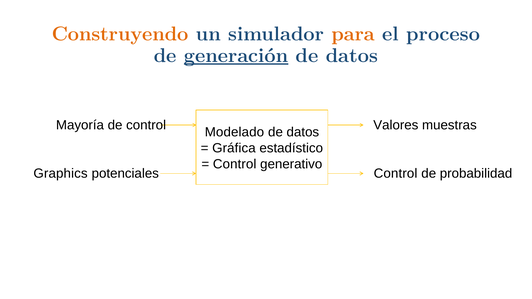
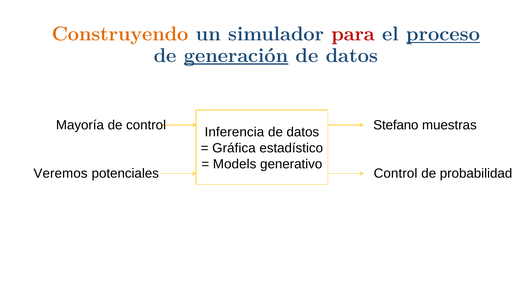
para colour: orange -> red (353, 34)
proceso underline: none -> present (443, 34)
Valores: Valores -> Stefano (396, 125)
Modelado: Modelado -> Inferencia (234, 132)
Control: Control -> Models (235, 164)
Graphics: Graphics -> Veremos (61, 174)
